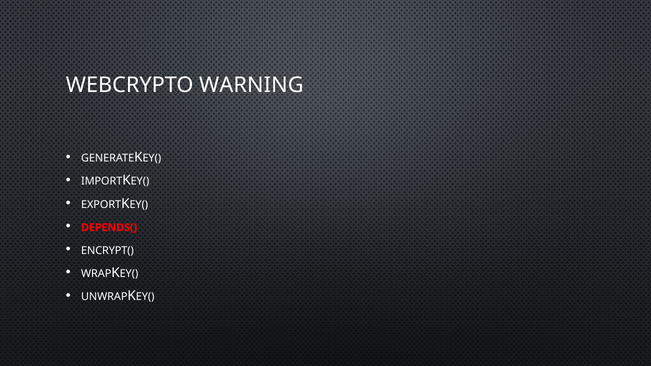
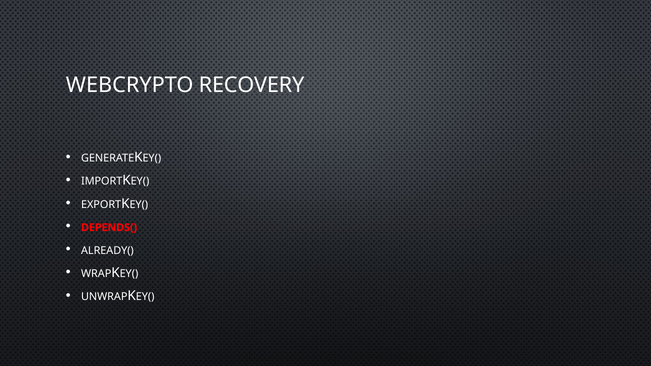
WARNING: WARNING -> RECOVERY (252, 85)
ENCRYPT(: ENCRYPT( -> ALREADY( (107, 251)
